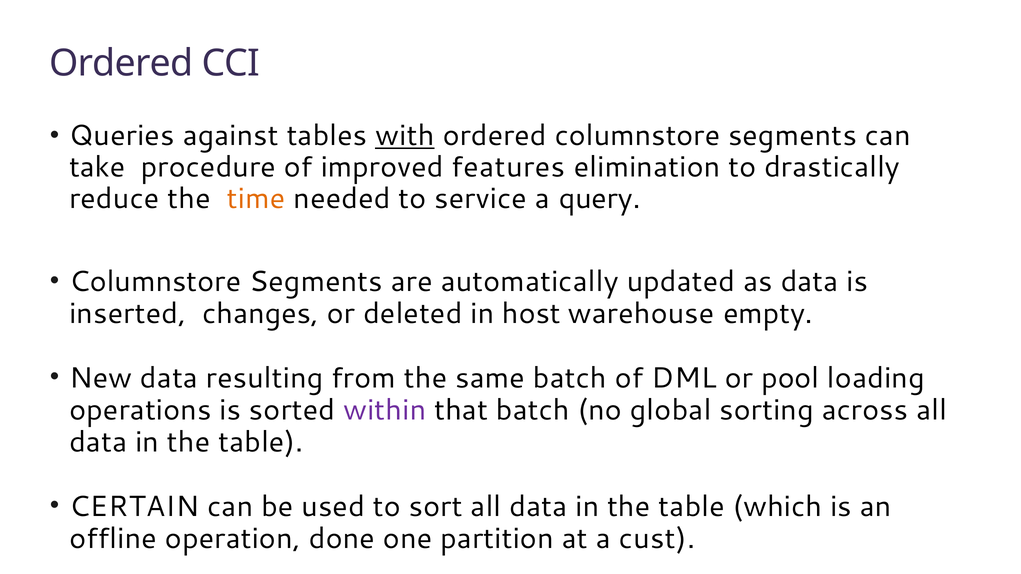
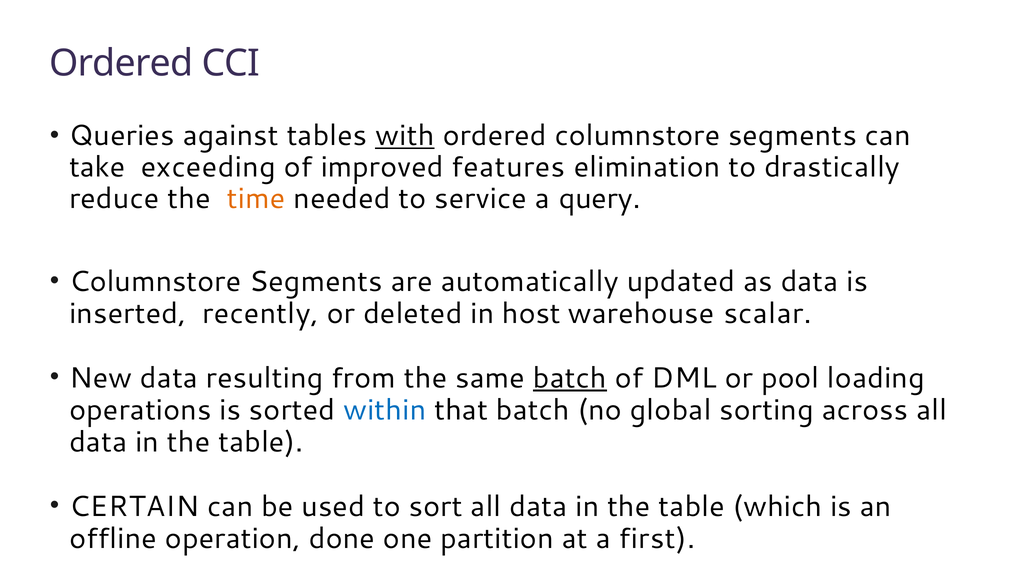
procedure: procedure -> exceeding (208, 167)
changes: changes -> recently (261, 314)
empty: empty -> scalar (768, 314)
batch underline: none -> present (570, 378)
within colour: purple -> blue (385, 410)
cust: cust -> first (657, 539)
